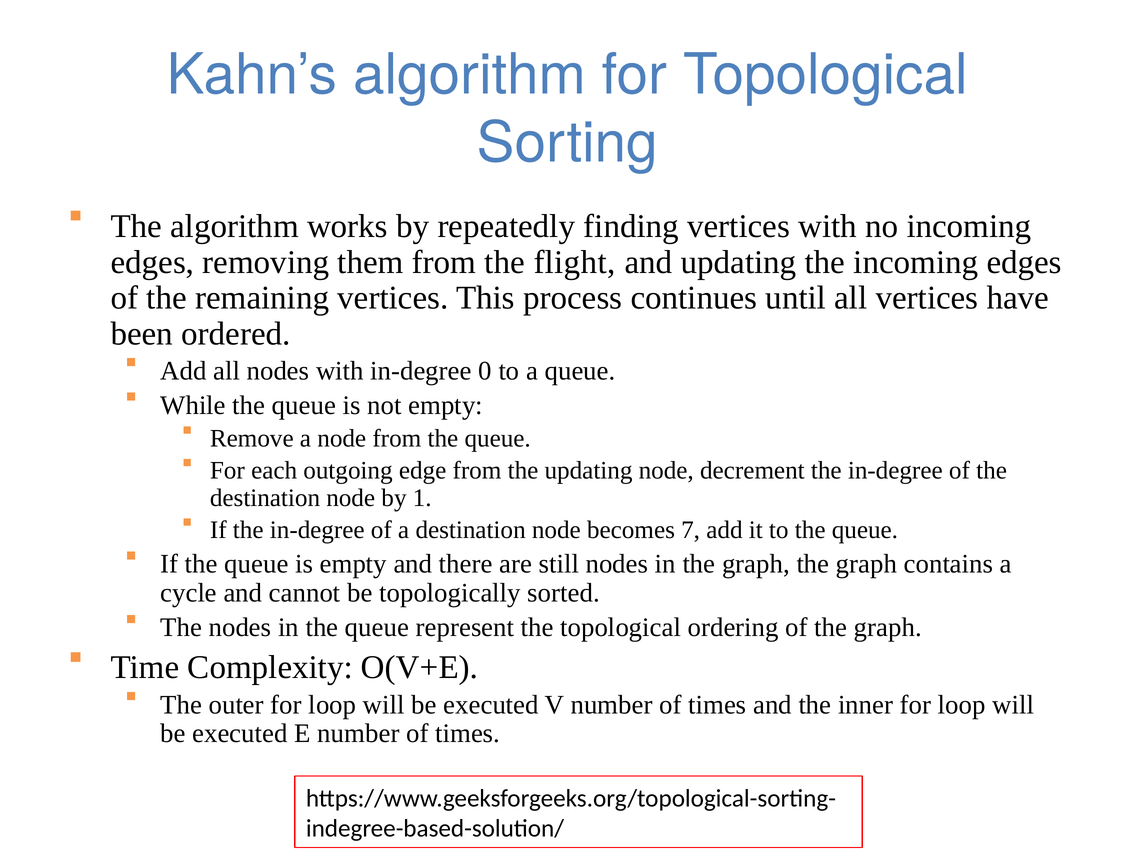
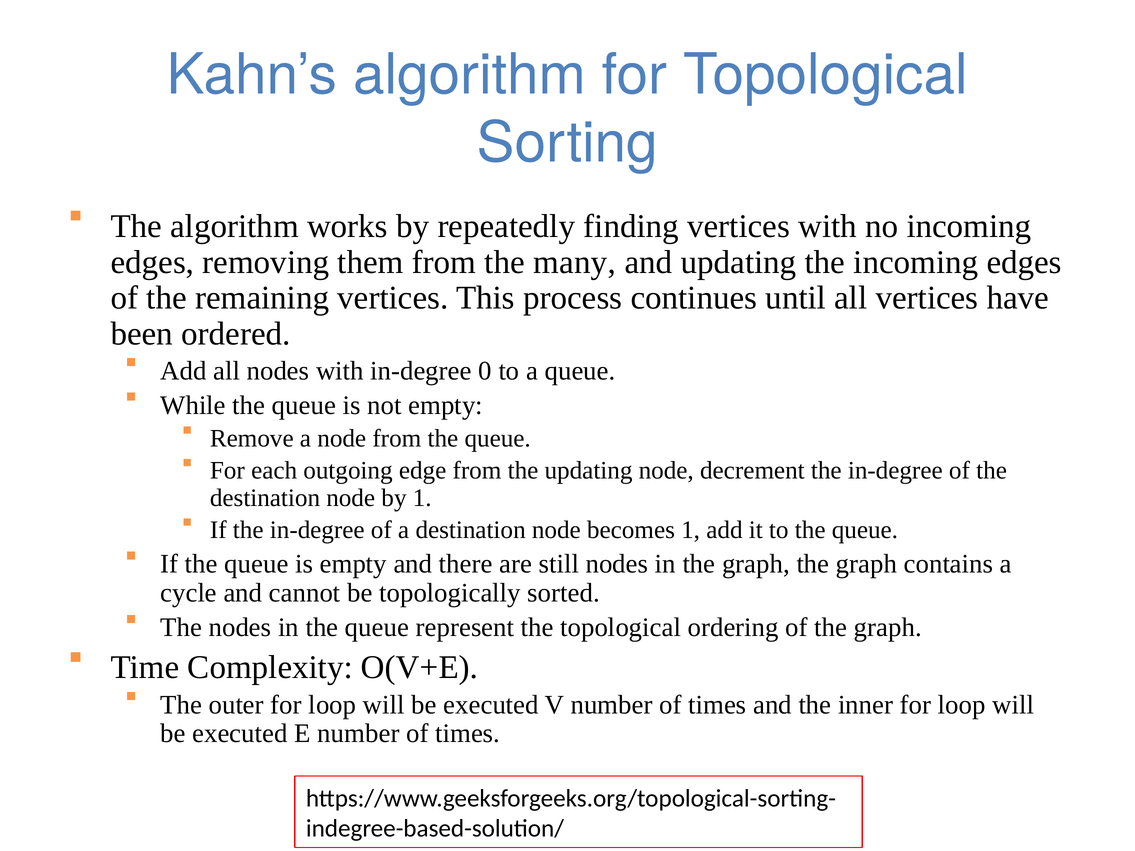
flight: flight -> many (575, 262)
becomes 7: 7 -> 1 (691, 530)
